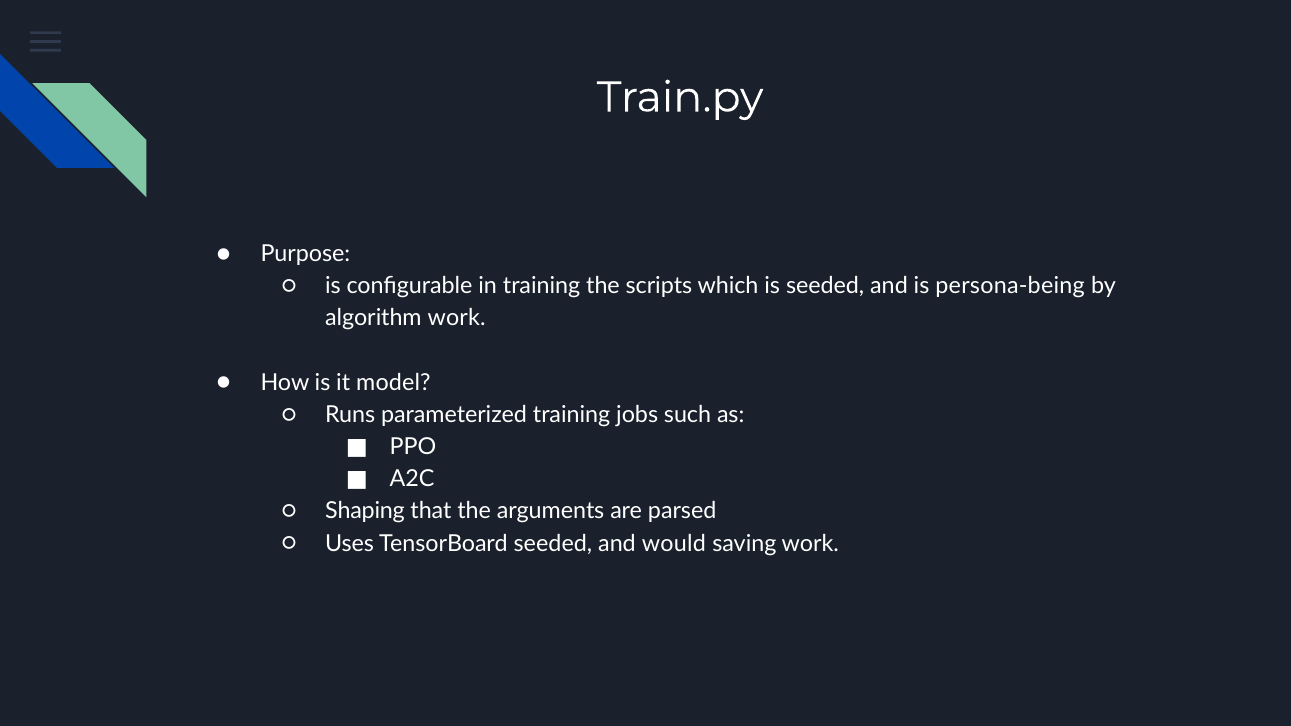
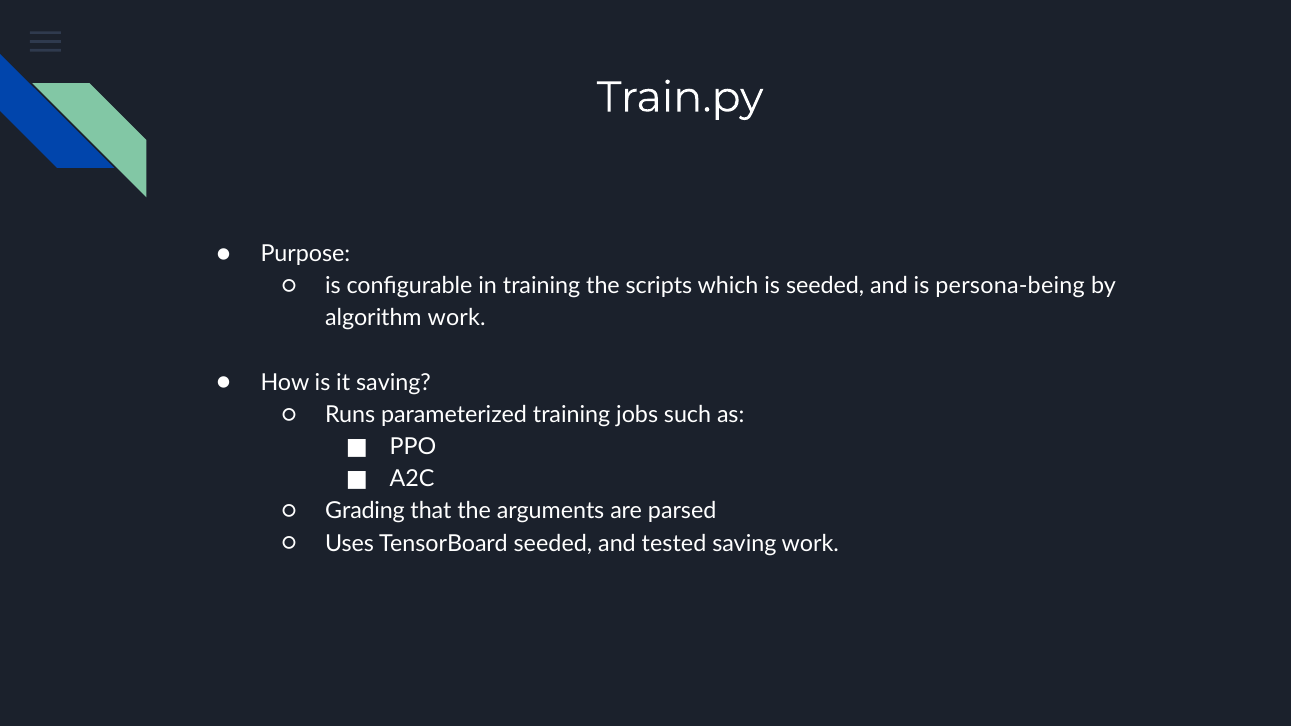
it model: model -> saving (393, 383)
Shaping: Shaping -> Grading (365, 511)
would: would -> tested (674, 544)
